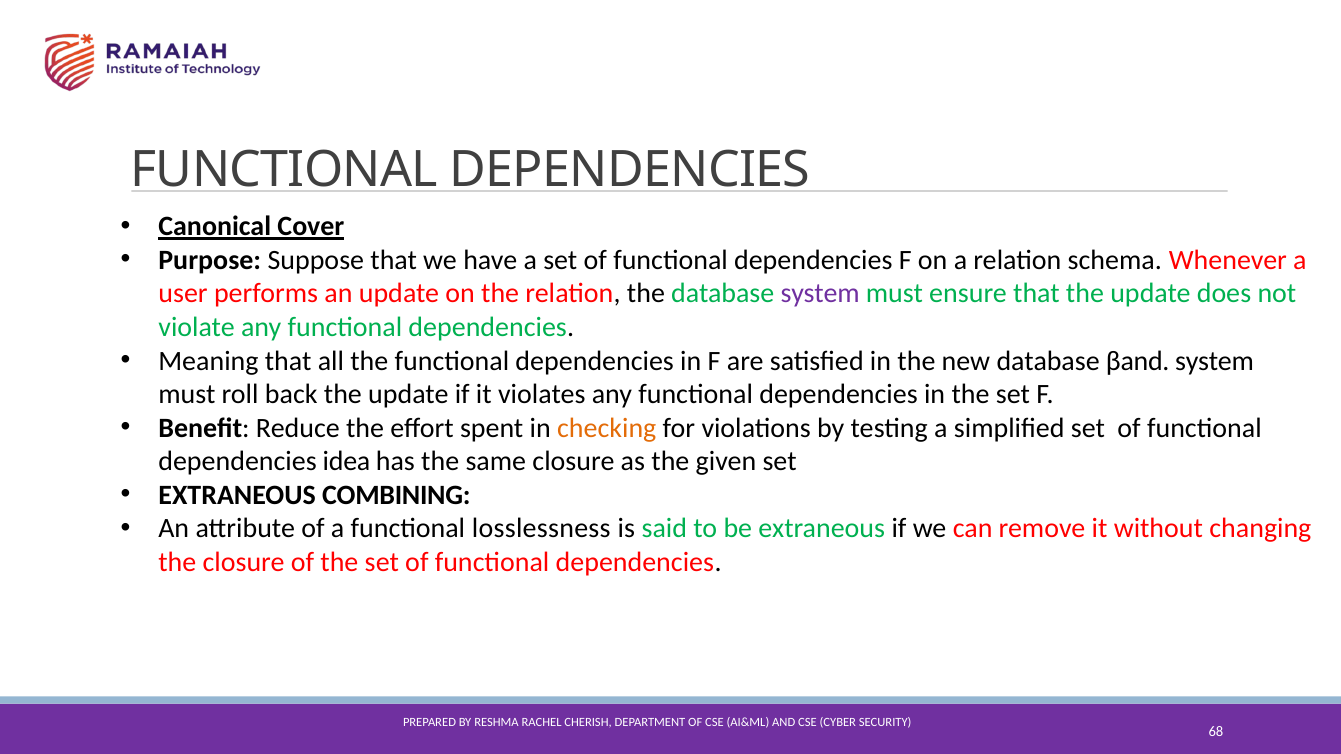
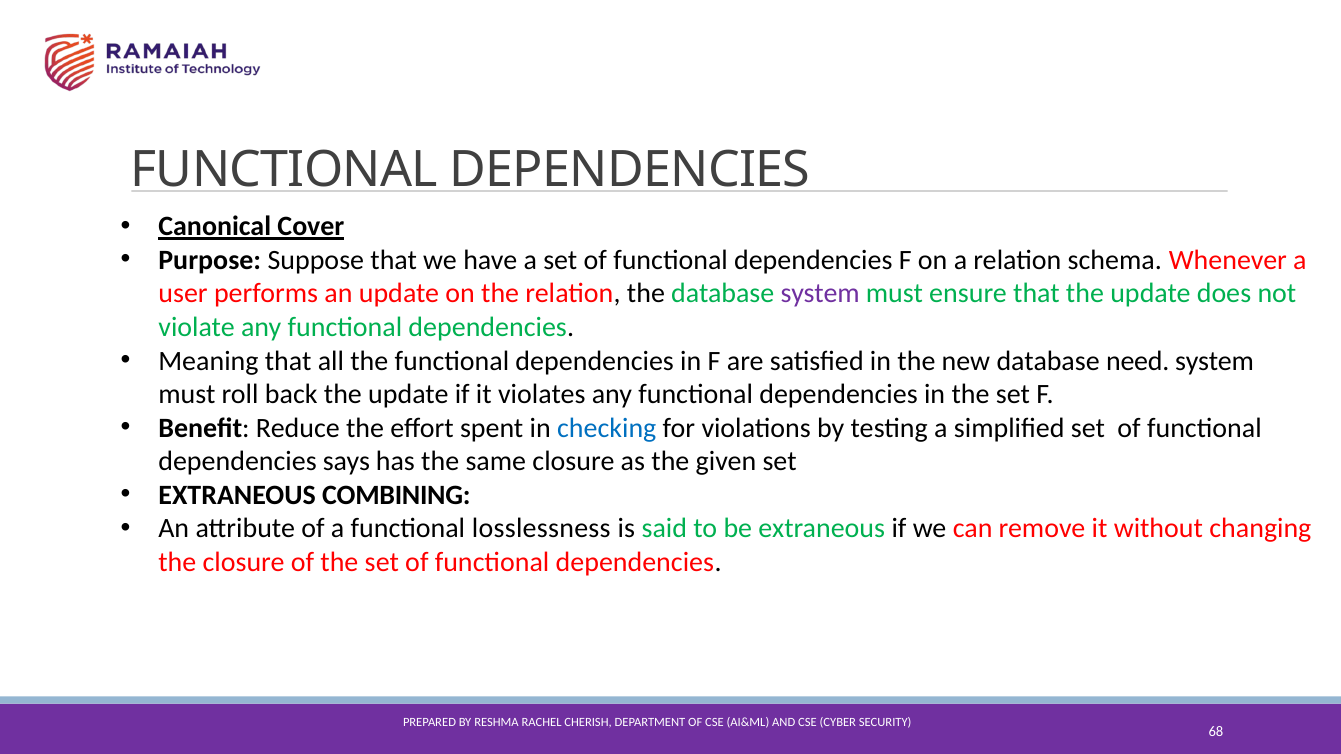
βand: βand -> need (1138, 361)
checking colour: orange -> blue (607, 428)
idea: idea -> says (346, 462)
